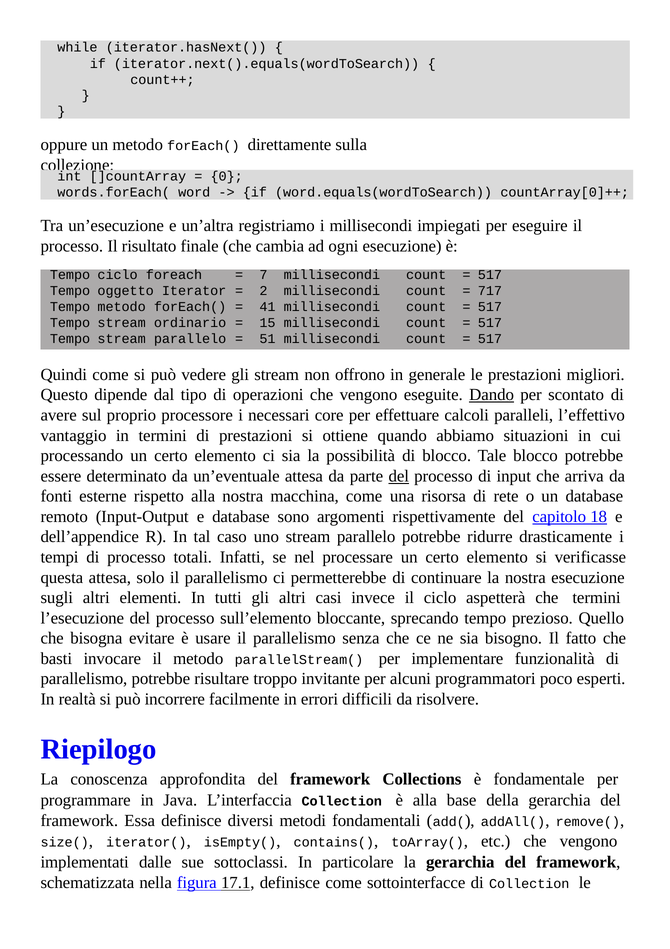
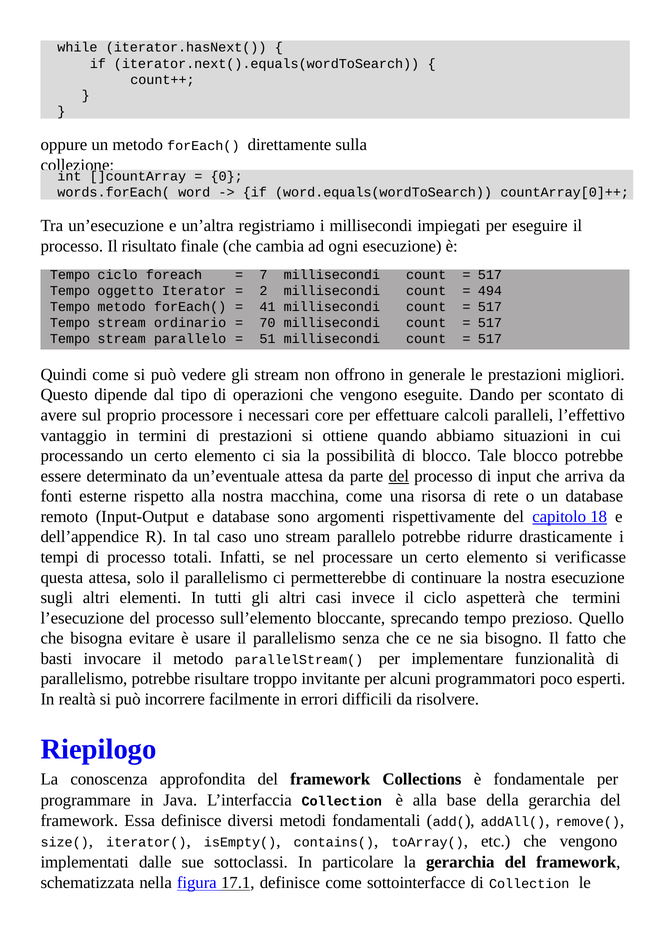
717: 717 -> 494 (490, 290)
15: 15 -> 70 (267, 323)
Dando underline: present -> none (492, 395)
